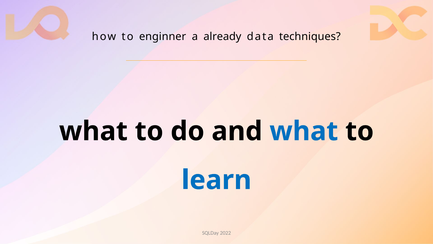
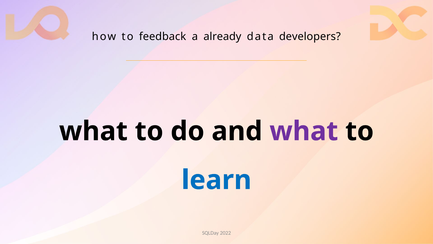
enginner: enginner -> feedback (163, 36)
techniques: techniques -> developers (310, 36)
what colour: blue -> purple (304, 131)
